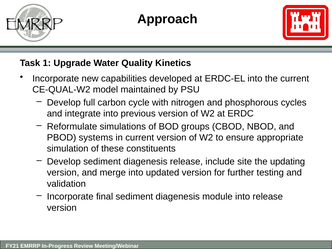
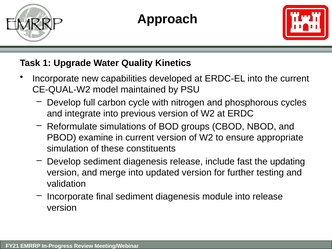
systems: systems -> examine (96, 138)
site: site -> fast (245, 162)
